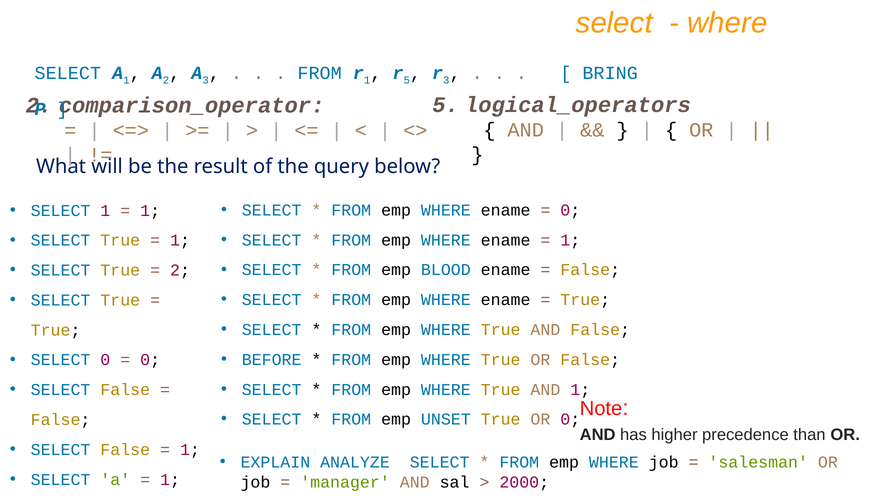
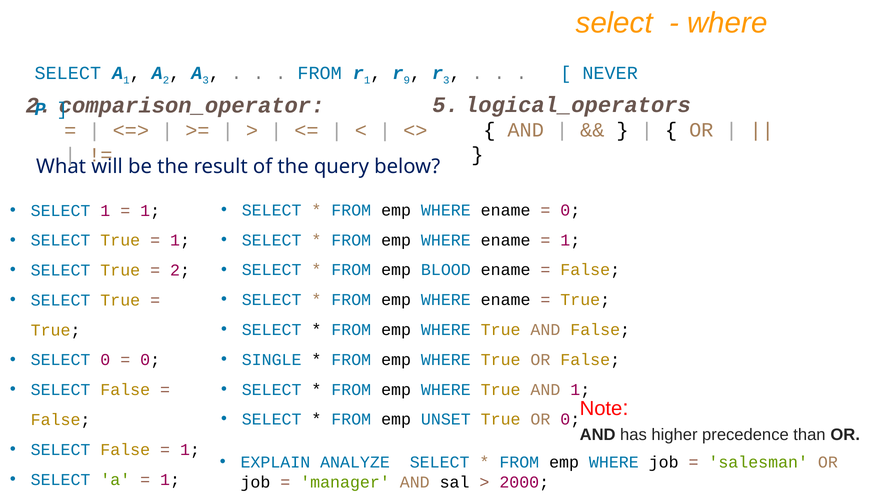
5: 5 -> 9 (407, 80)
BRING: BRING -> NEVER (610, 73)
BEFORE: BEFORE -> SINGLE (272, 360)
